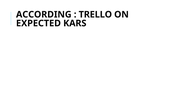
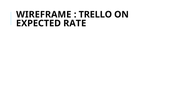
ACCORDING: ACCORDING -> WIREFRAME (44, 14)
KARS: KARS -> RATE (75, 23)
